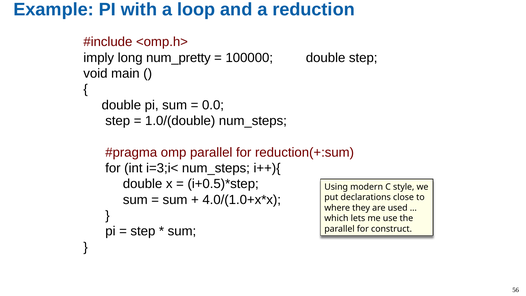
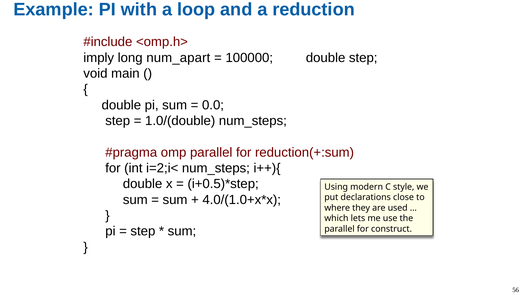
num_pretty: num_pretty -> num_apart (178, 58)
i=3;i<: i=3;i< -> i=2;i< (162, 168)
